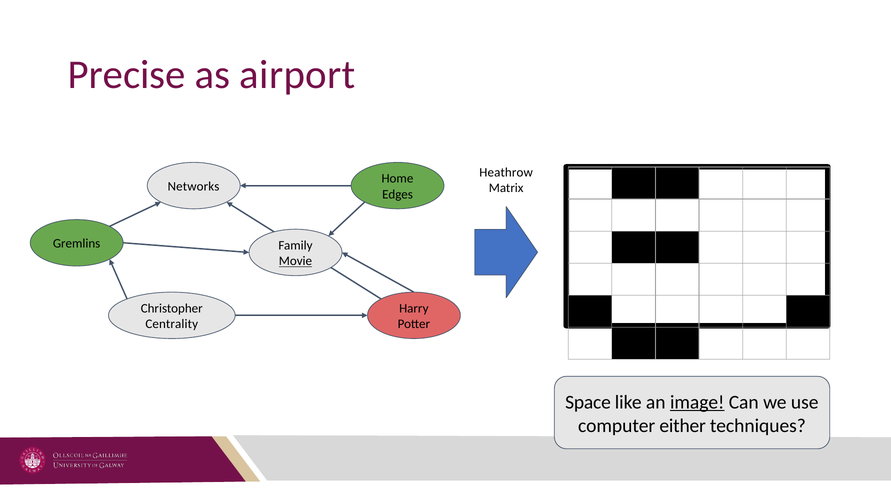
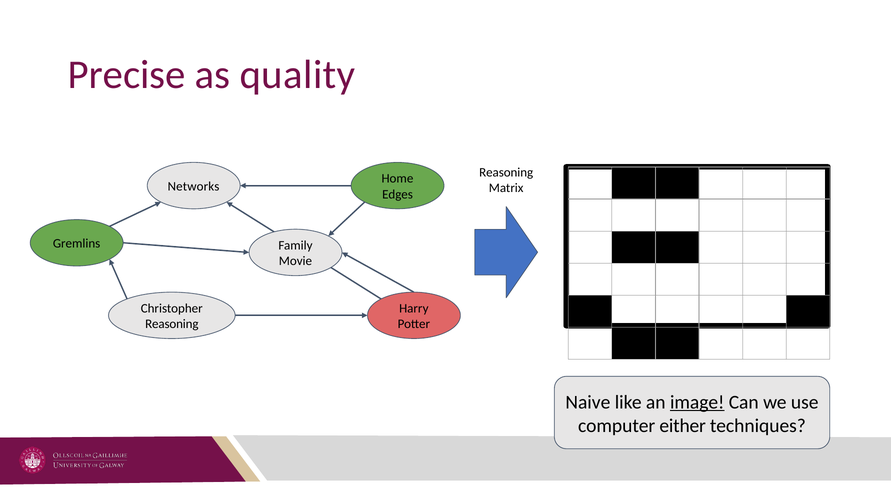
airport: airport -> quality (297, 75)
Heathrow: Heathrow -> Reasoning (506, 172)
Movie underline: present -> none (295, 261)
Centrality: Centrality -> Reasoning (172, 324)
Space: Space -> Naive (588, 402)
